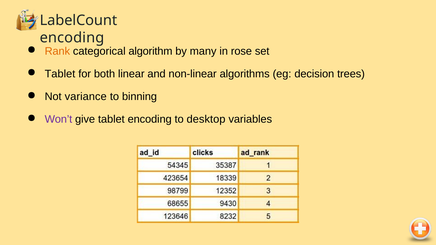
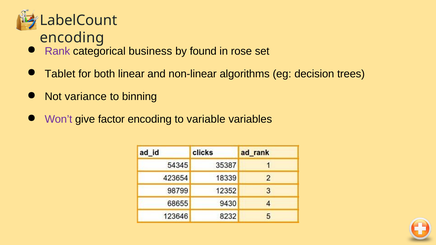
Rank colour: orange -> purple (57, 51)
algorithm: algorithm -> business (150, 51)
many: many -> found (203, 51)
give tablet: tablet -> factor (111, 119)
desktop: desktop -> variable (206, 119)
